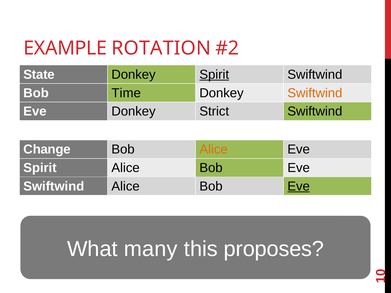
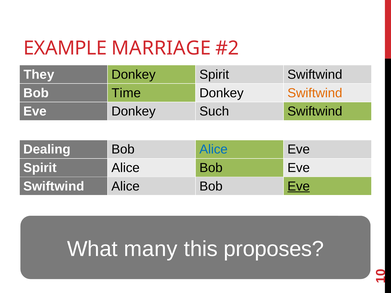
ROTATION: ROTATION -> MARRIAGE (161, 48)
State: State -> They (39, 75)
Spirit underline: present -> none (214, 75)
Strict: Strict -> Such (214, 112)
Change: Change -> Dealing (47, 150)
Alice colour: orange -> blue (214, 150)
